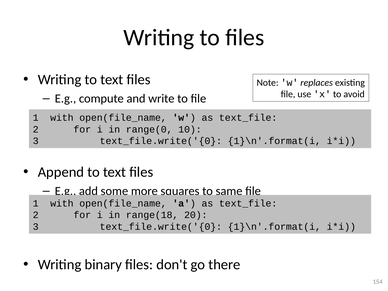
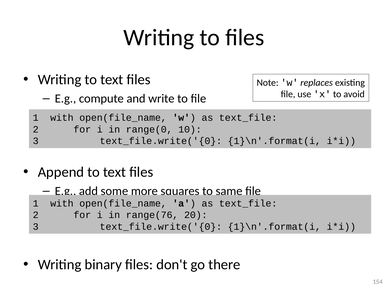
range(18: range(18 -> range(76 (152, 215)
